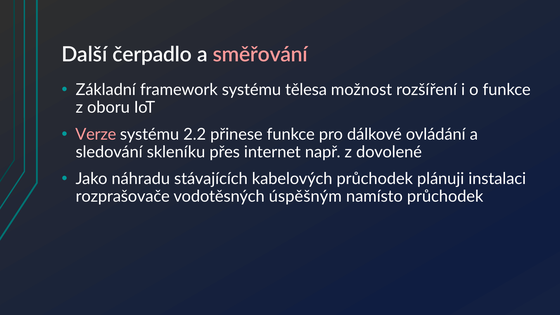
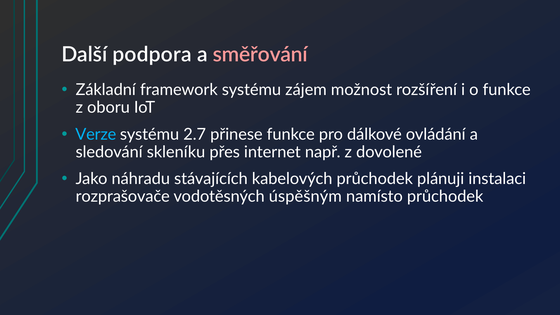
čerpadlo: čerpadlo -> podpora (152, 55)
tělesa: tělesa -> zájem (306, 90)
Verze colour: pink -> light blue (96, 134)
2.2: 2.2 -> 2.7 (195, 134)
